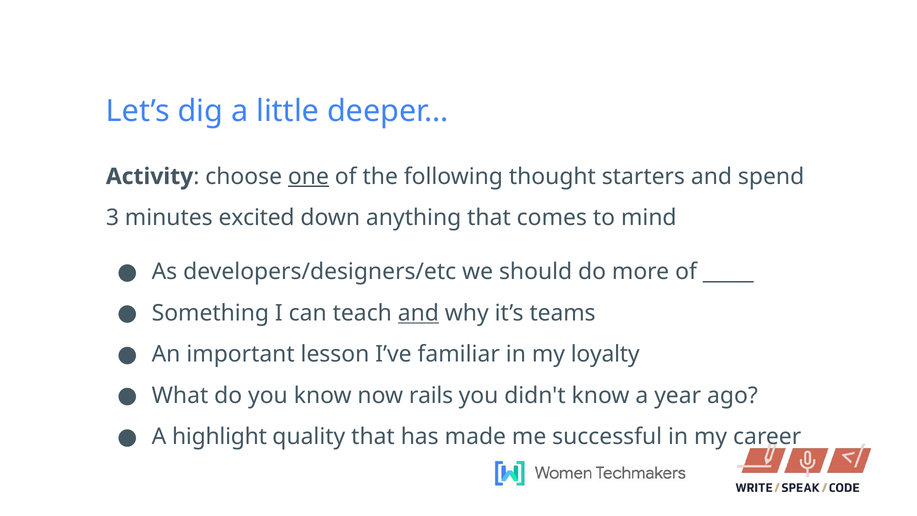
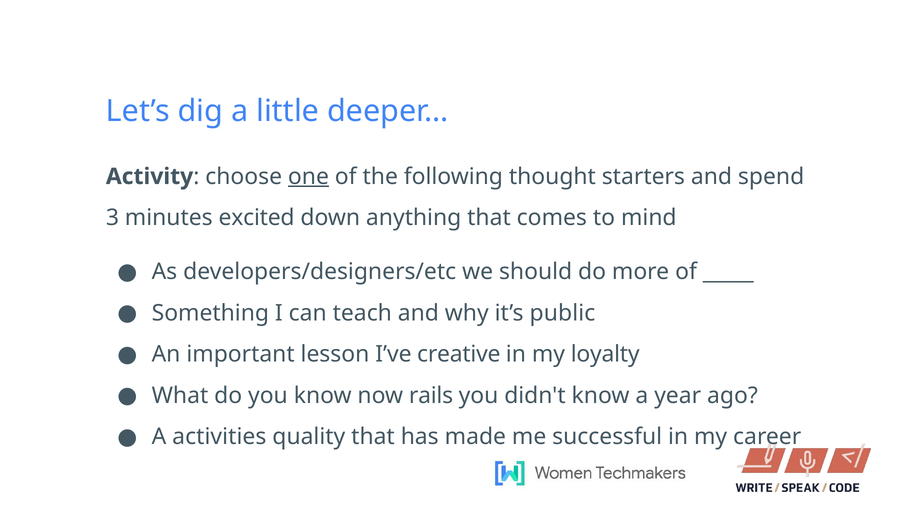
and underline: present -> none (418, 313)
teams: teams -> public (562, 313)
familiar: familiar -> creative (459, 354)
highlight: highlight -> activities (219, 437)
